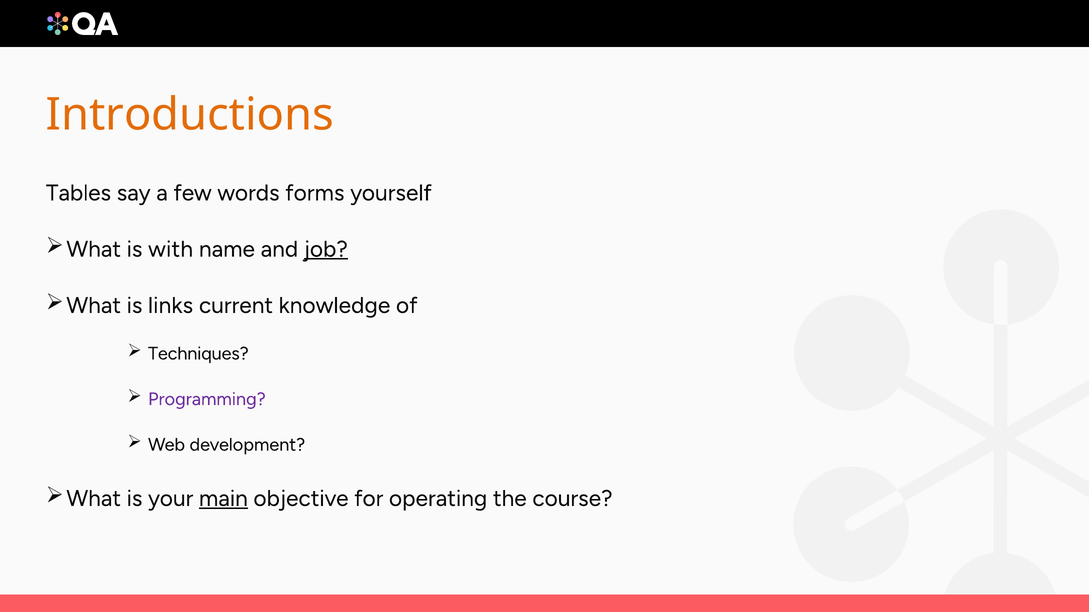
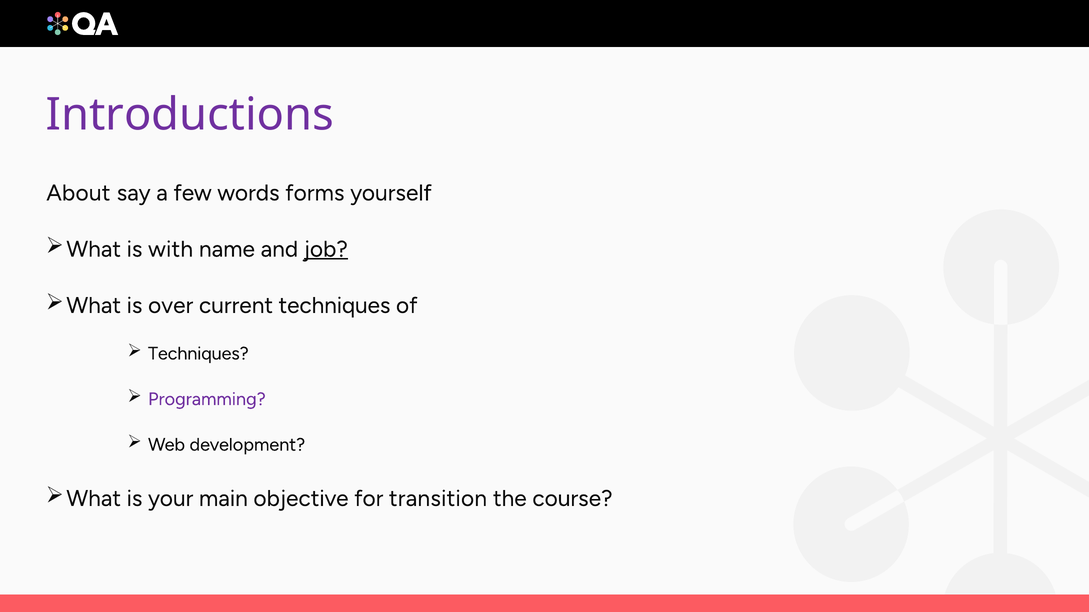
Introductions colour: orange -> purple (190, 115)
Tables: Tables -> About (78, 193)
links: links -> over (171, 306)
current knowledge: knowledge -> techniques (335, 306)
main underline: present -> none (223, 499)
operating: operating -> transition (438, 499)
